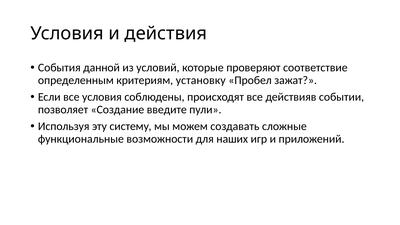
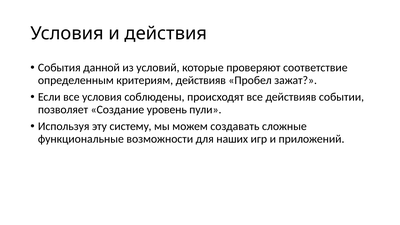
критериям установку: установку -> действияв (201, 80)
введите: введите -> уровень (167, 110)
